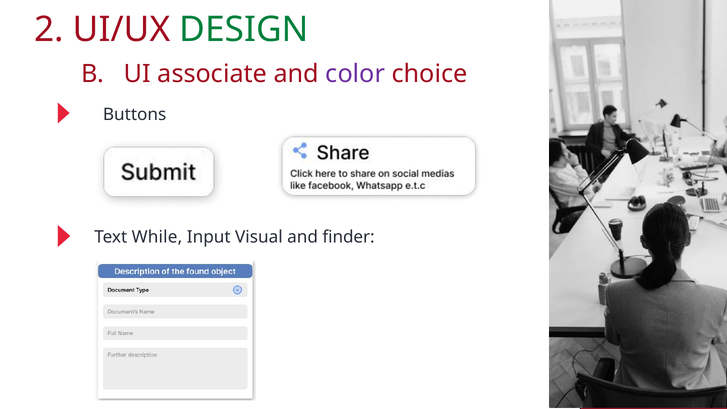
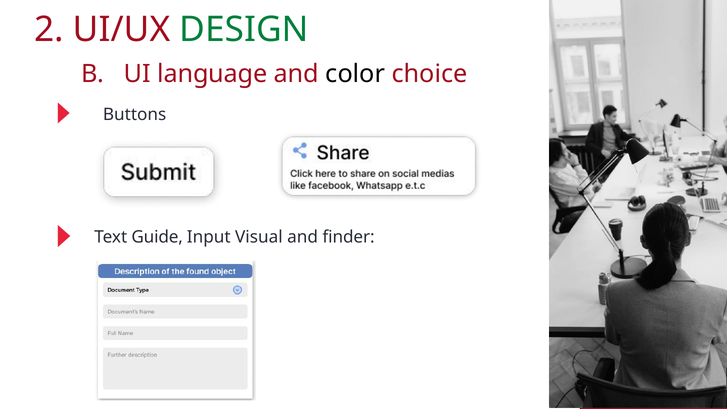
associate: associate -> language (212, 74)
color colour: purple -> black (355, 74)
While: While -> Guide (157, 237)
